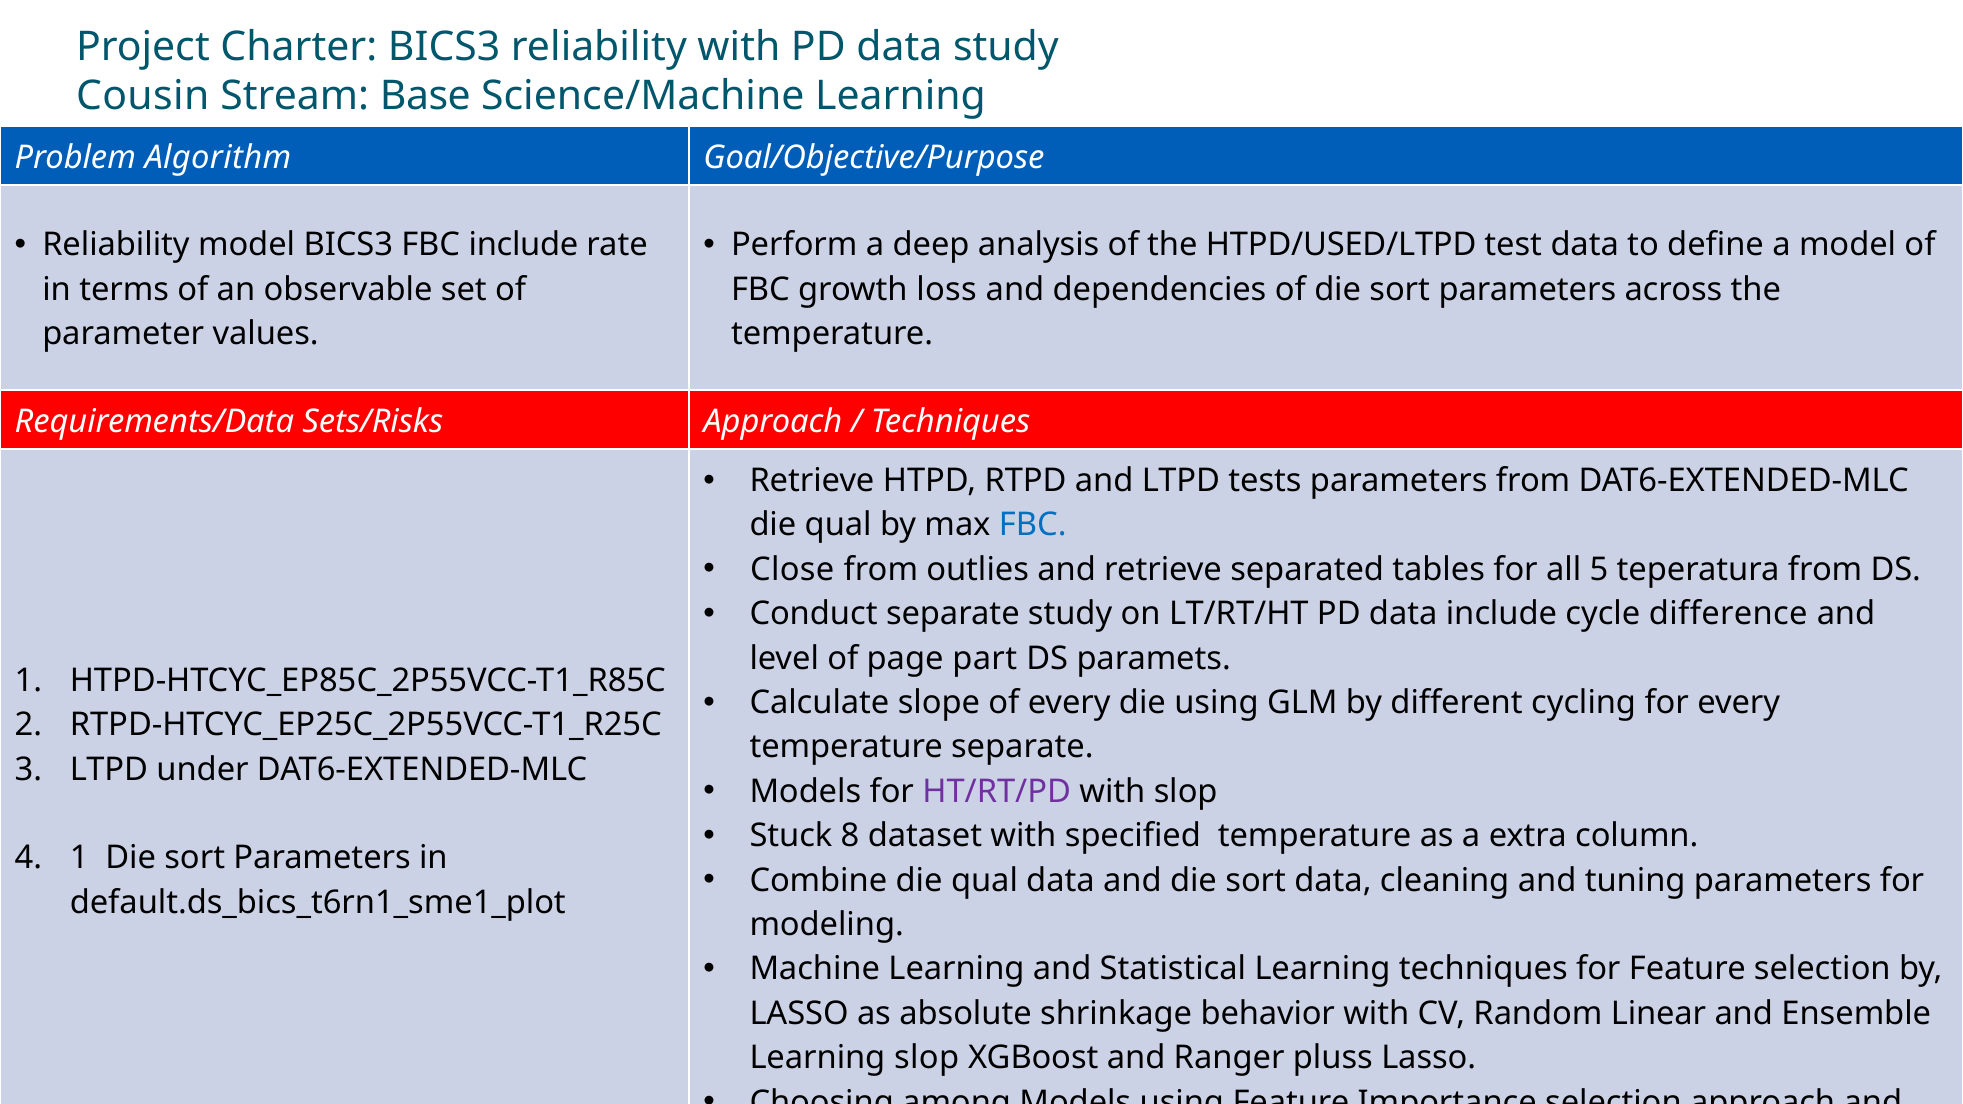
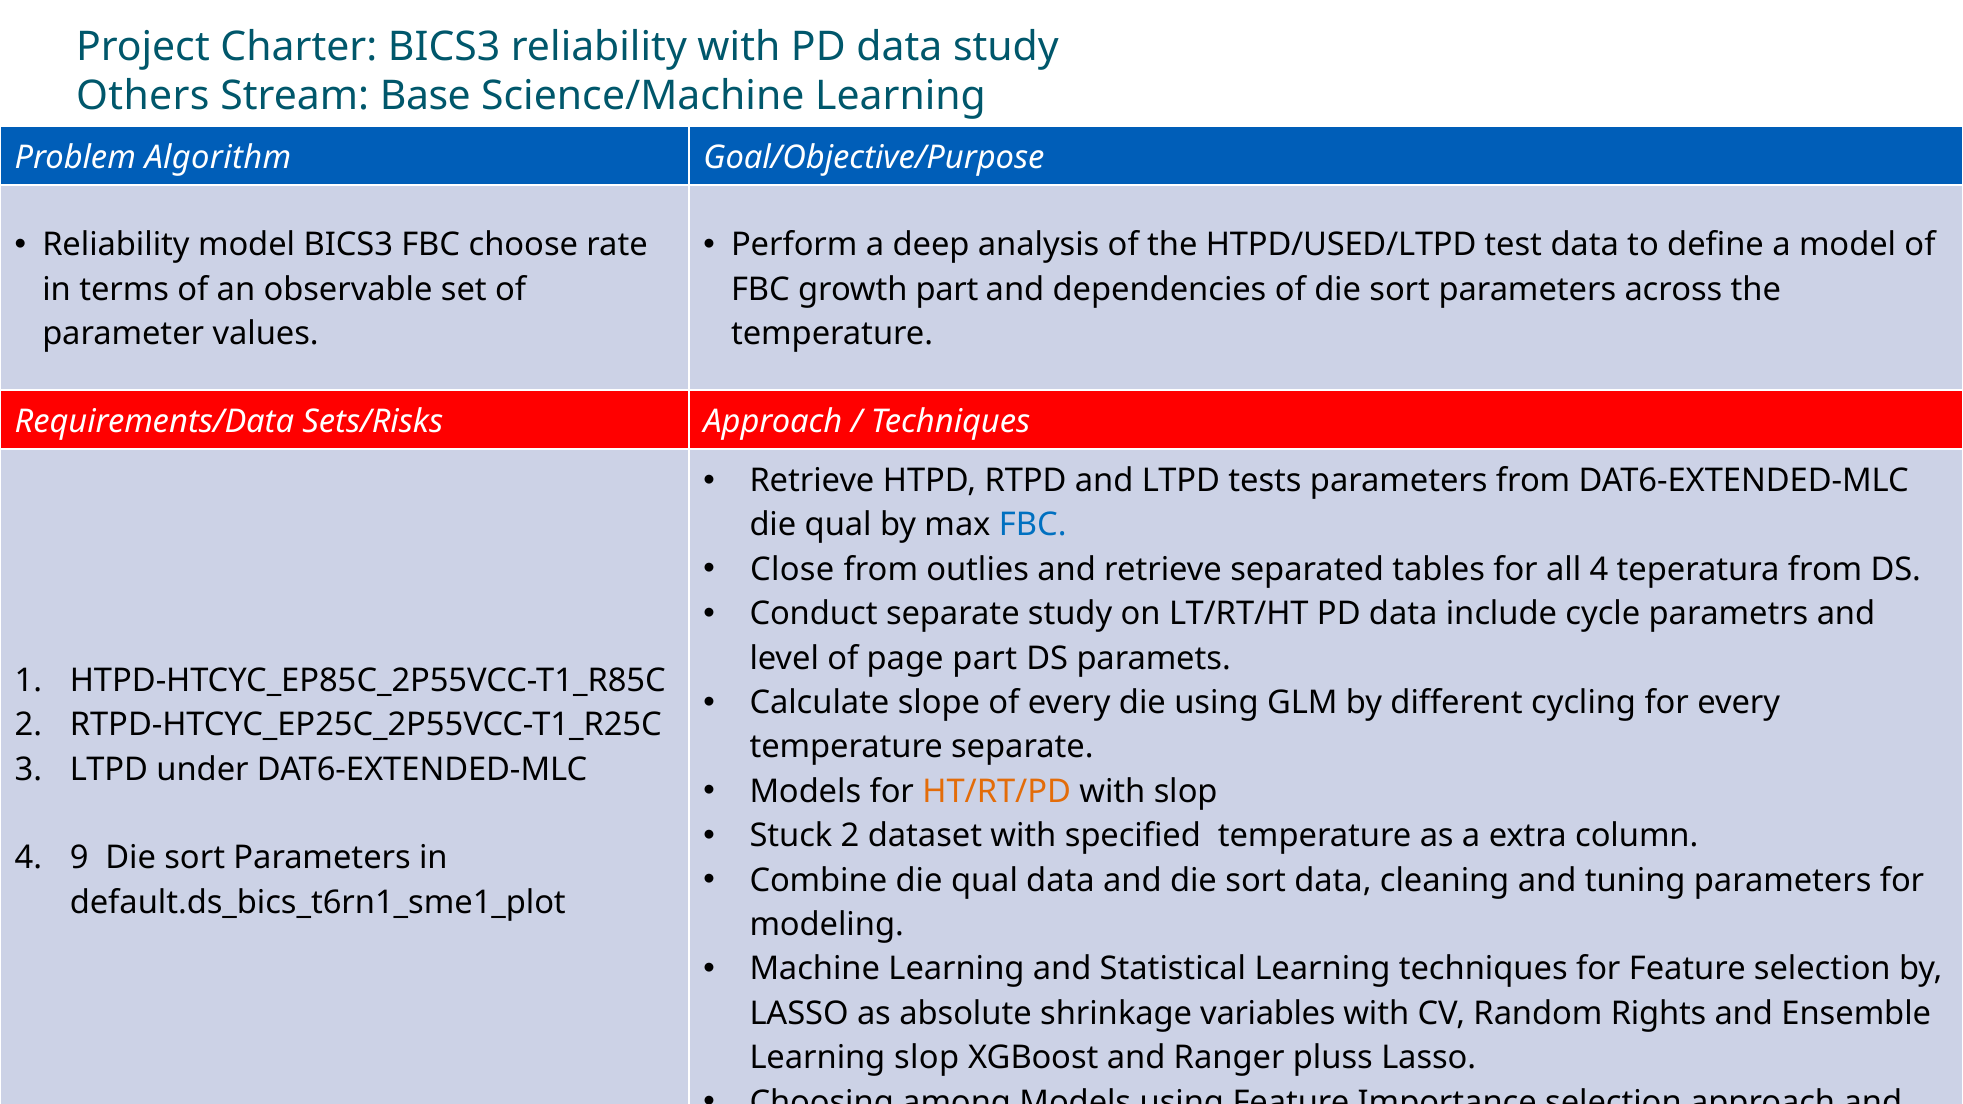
Cousin: Cousin -> Others (143, 96)
FBC include: include -> choose (523, 245)
growth loss: loss -> part (947, 290)
all 5: 5 -> 4 (1599, 570)
difference: difference -> parametrs (1729, 614)
HT/RT/PD colour: purple -> orange (997, 792)
Stuck 8: 8 -> 2 (850, 836)
1: 1 -> 9 (79, 858)
behavior: behavior -> variables (1268, 1014)
Random Linear: Linear -> Rights (1659, 1014)
